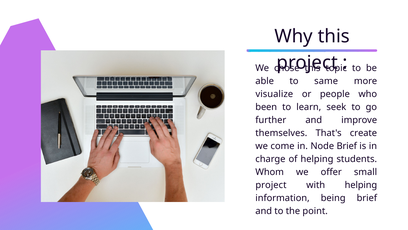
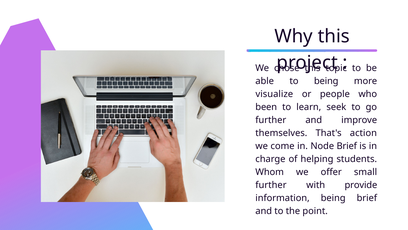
to same: same -> being (326, 81)
create: create -> action (363, 133)
project: project -> further (271, 185)
with helping: helping -> provide (361, 185)
